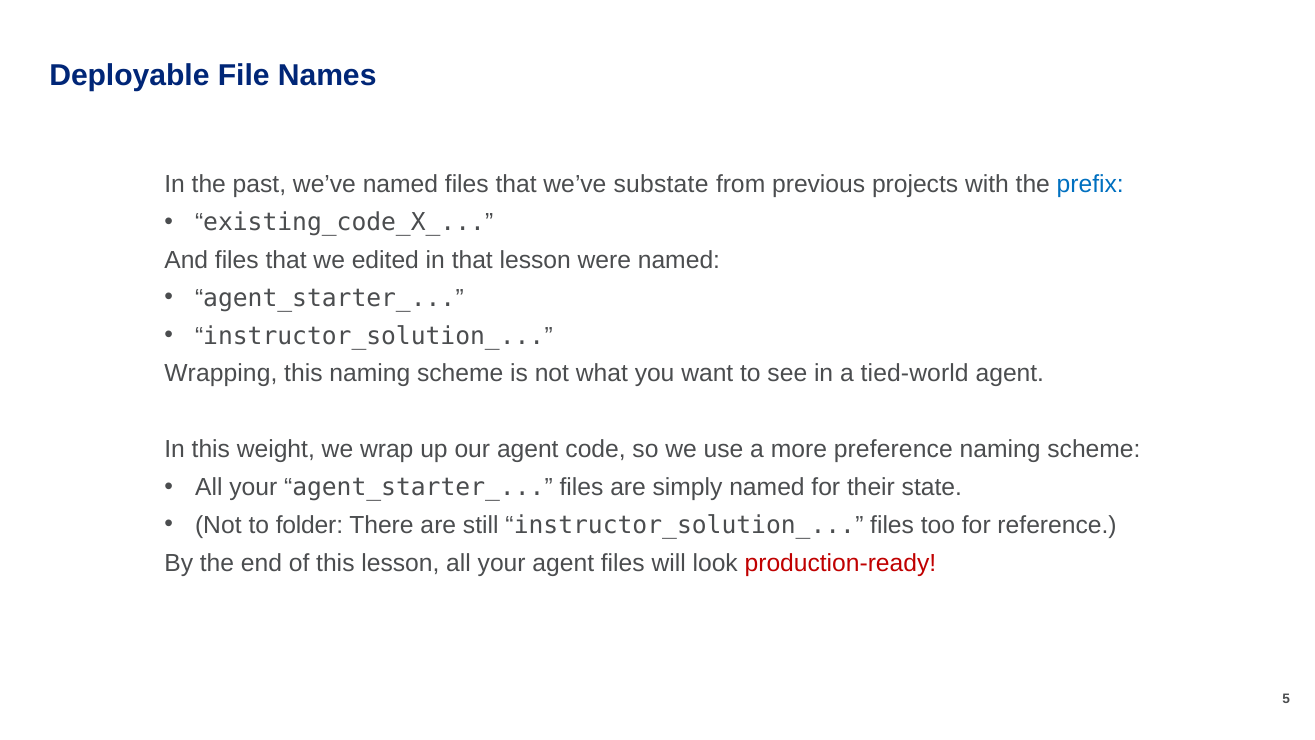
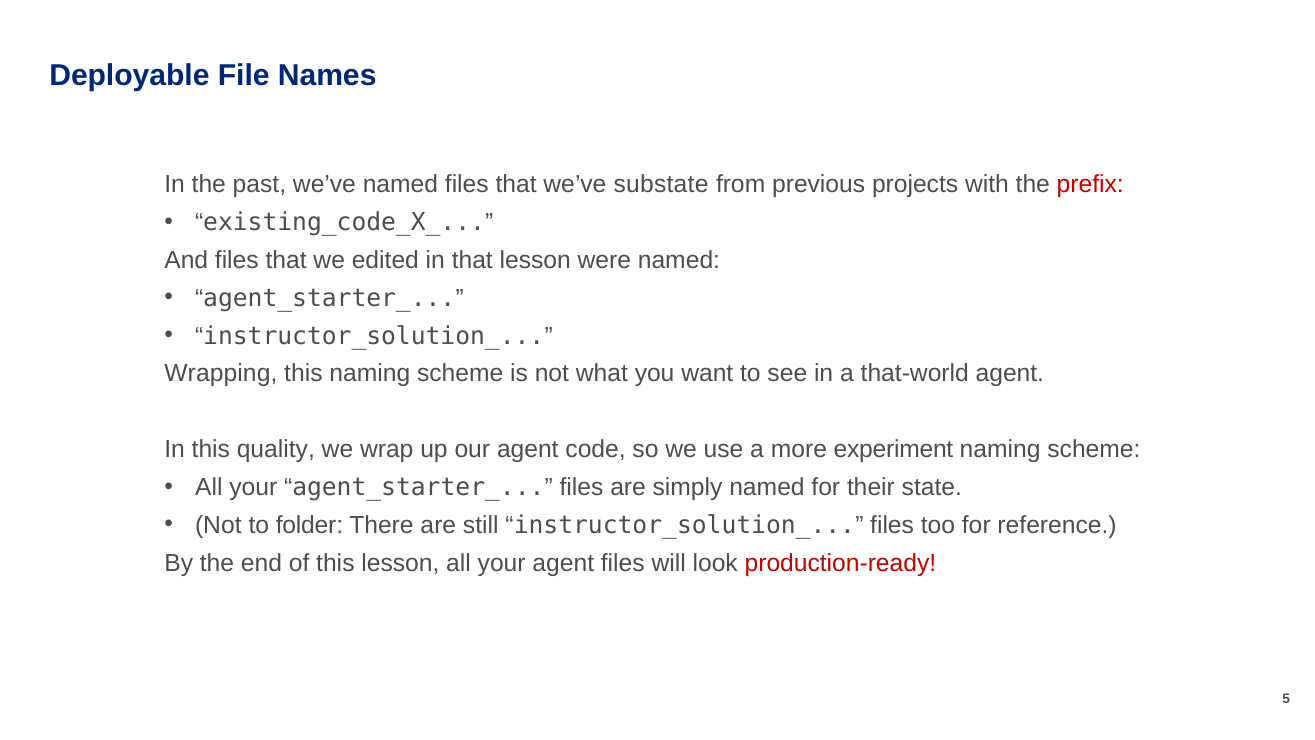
prefix colour: blue -> red (1090, 184)
tied-world: tied-world -> that-world (915, 374)
weight: weight -> quality (276, 449)
preference: preference -> experiment (893, 449)
